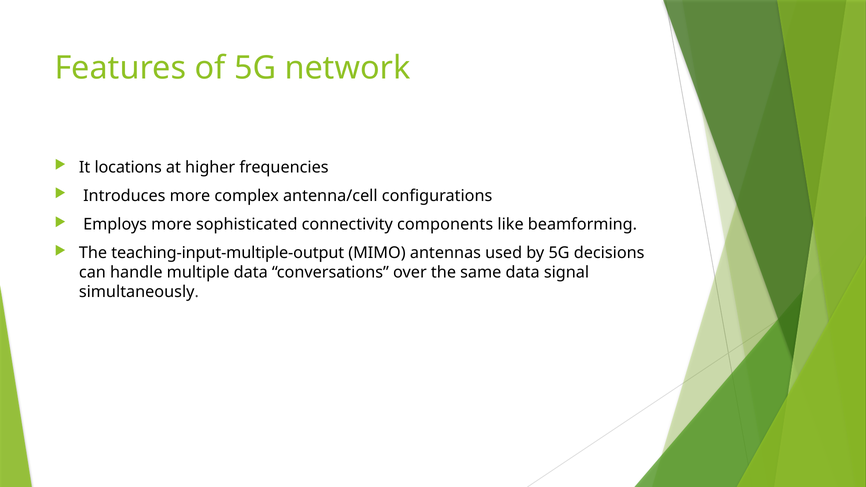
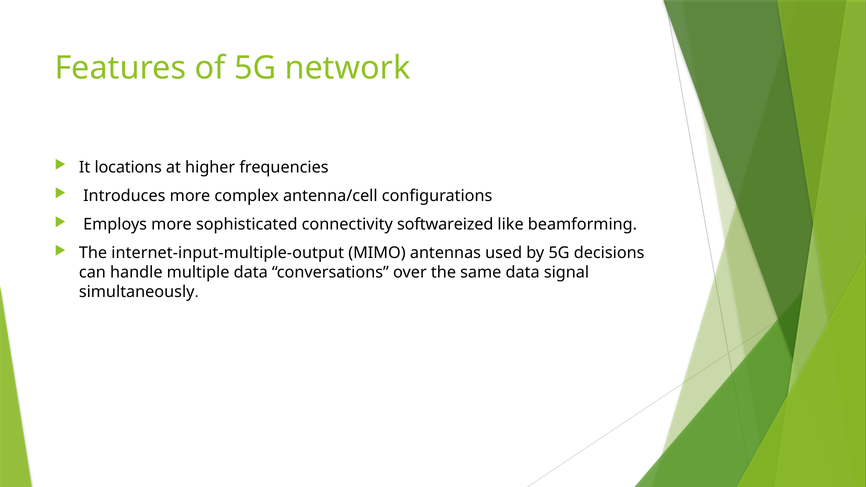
components: components -> softwareized (445, 225)
teaching-input-multiple-output: teaching-input-multiple-output -> internet-input-multiple-output (228, 253)
